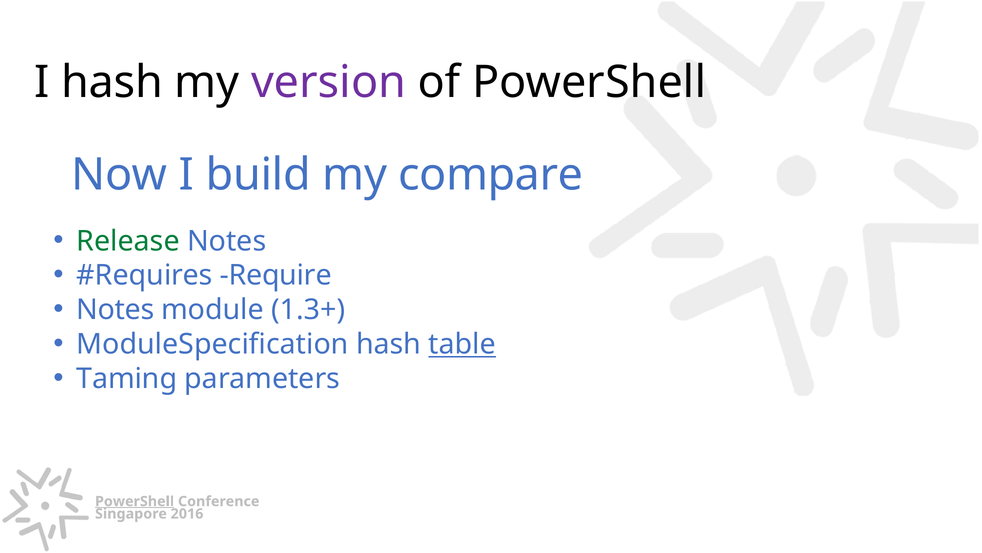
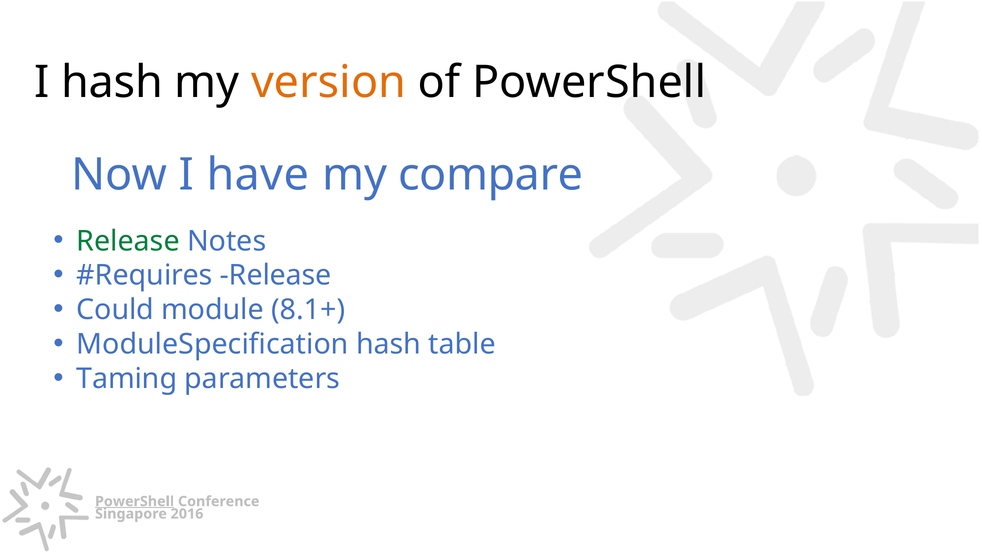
version colour: purple -> orange (329, 82)
build: build -> have (258, 175)
Require: Require -> Release (276, 275)
Notes: Notes -> Could (115, 310)
1.3+: 1.3+ -> 8.1+ (308, 310)
table underline: present -> none (462, 344)
